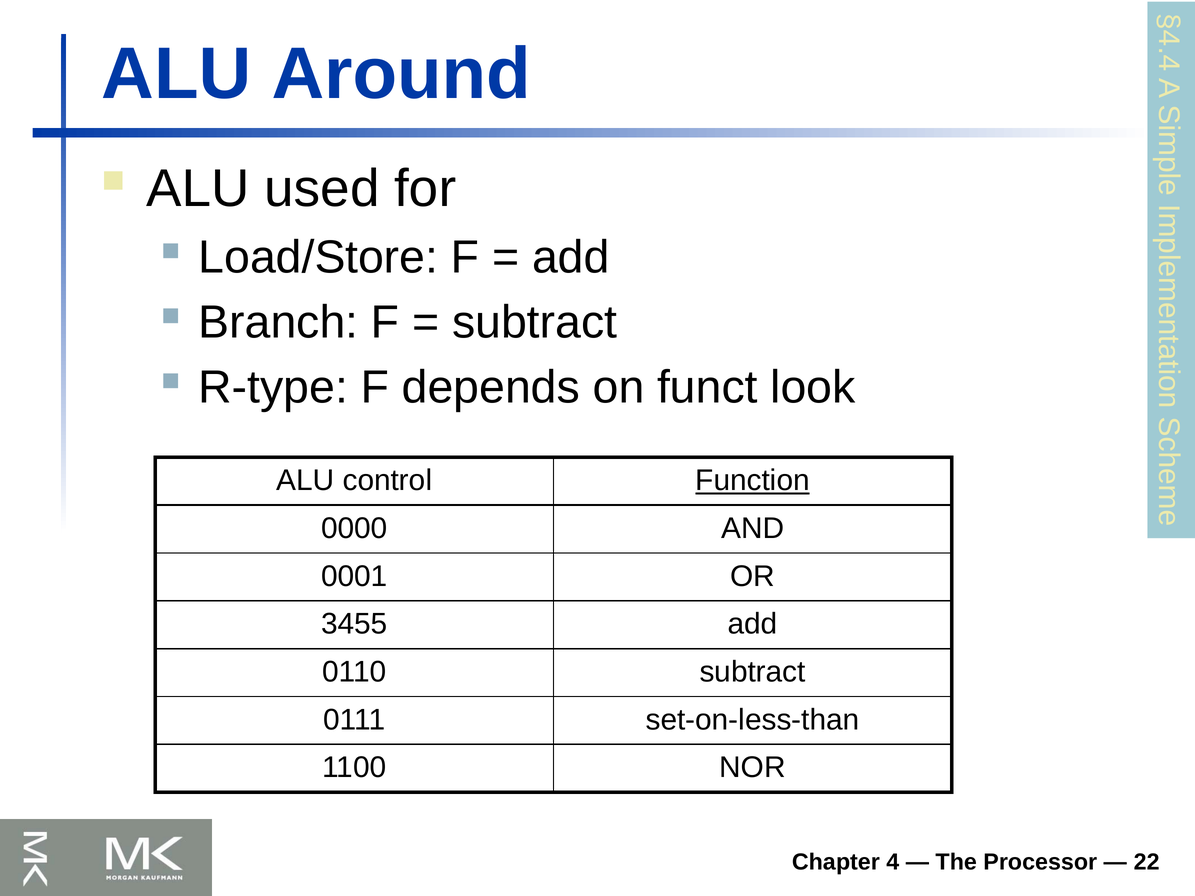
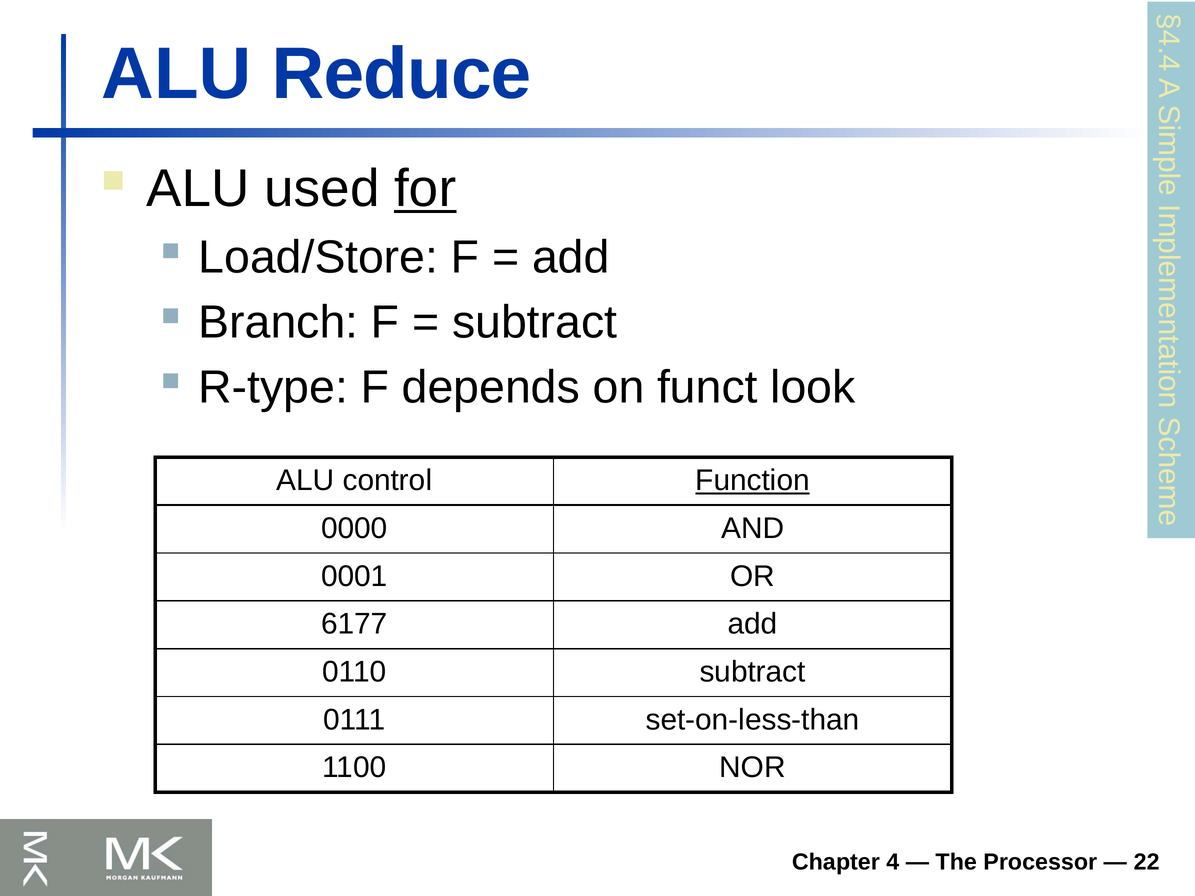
Around: Around -> Reduce (402, 74)
for underline: none -> present (425, 189)
3455: 3455 -> 6177 (354, 624)
